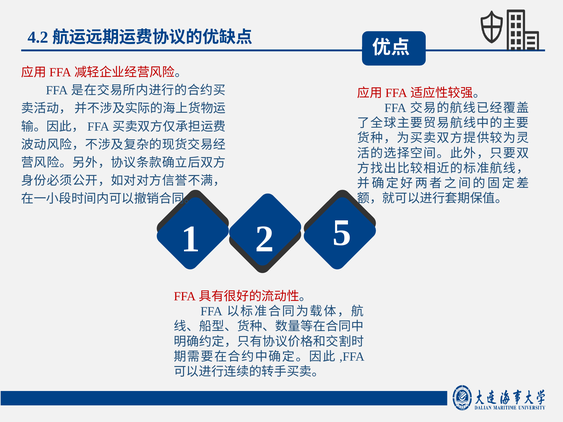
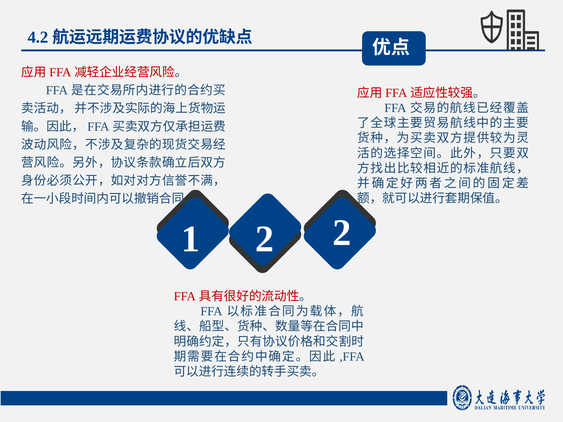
2 5: 5 -> 2 (342, 233)
